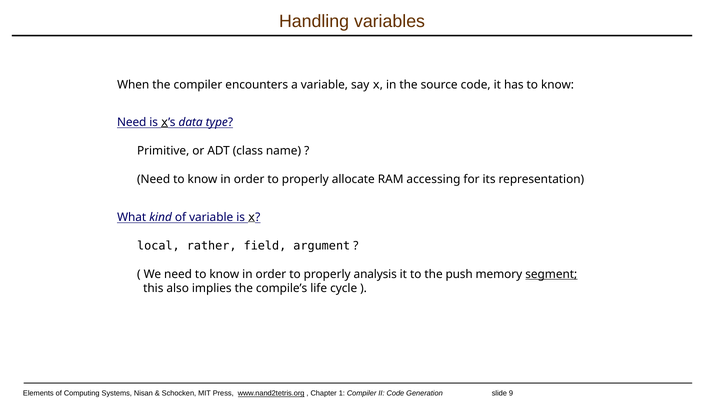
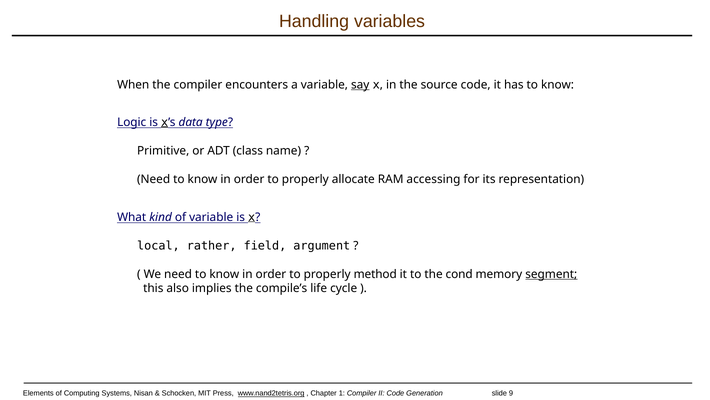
say underline: none -> present (360, 84)
Need: Need -> Logic (132, 122)
analysis: analysis -> method (375, 274)
push: push -> cond (459, 274)
